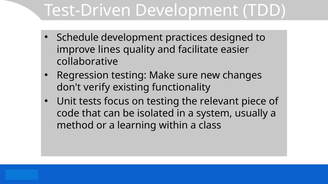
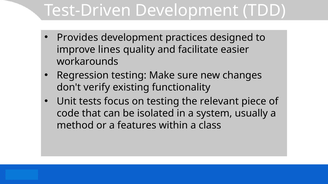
Schedule: Schedule -> Provides (77, 38)
collaborative: collaborative -> workarounds (87, 62)
learning: learning -> features (137, 126)
